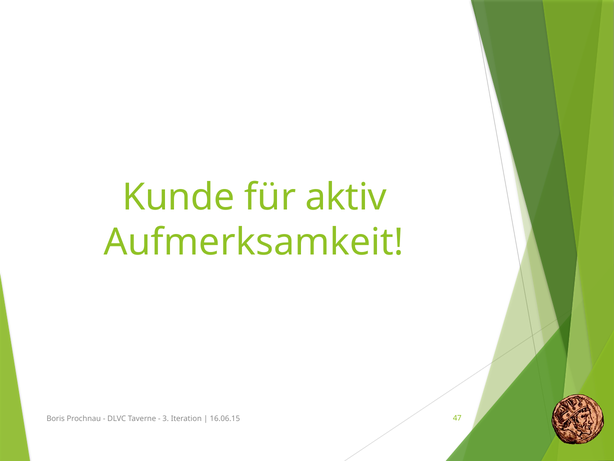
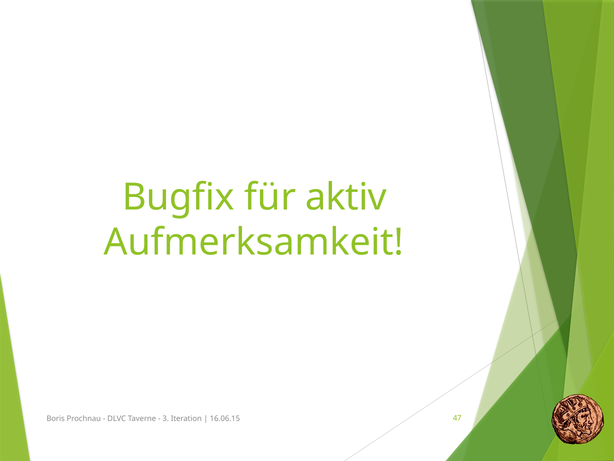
Kunde: Kunde -> Bugfix (178, 197)
